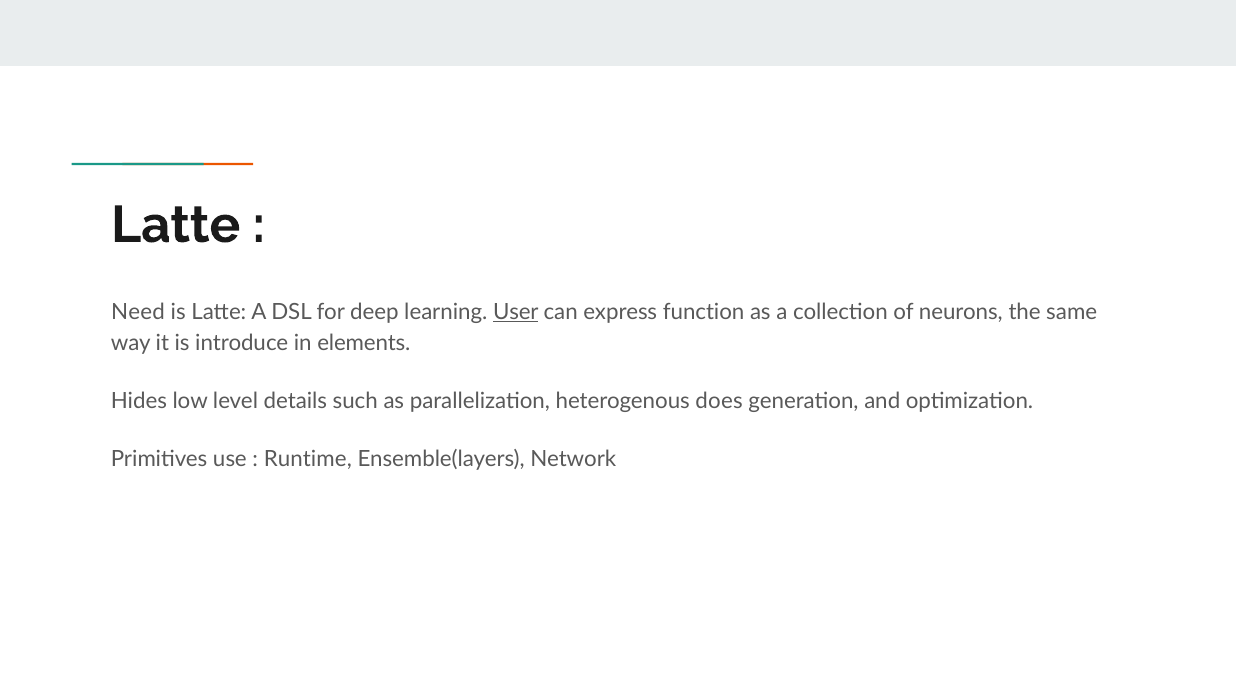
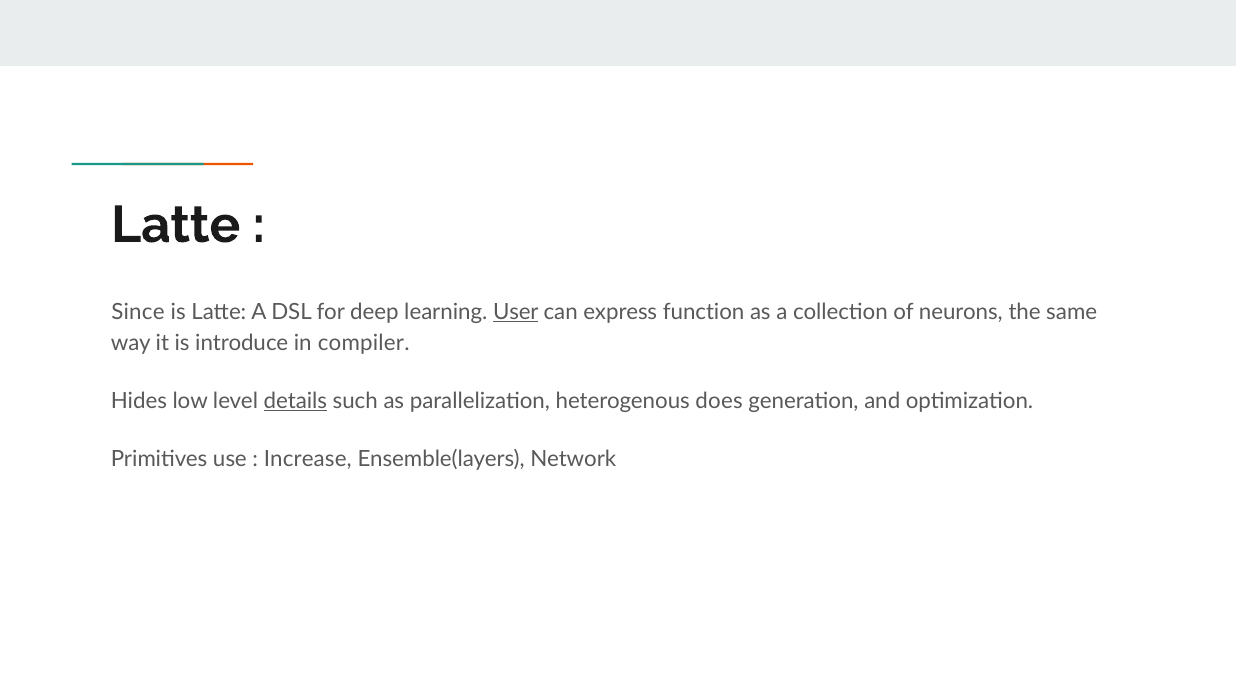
Need: Need -> Since (138, 312)
elements: elements -> compiler (364, 343)
details underline: none -> present (295, 401)
Runtime: Runtime -> Increase (308, 460)
